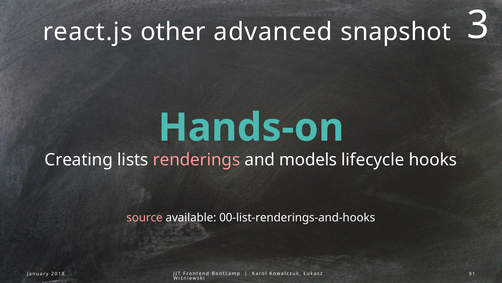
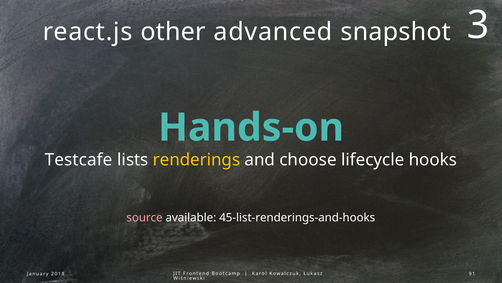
Creating: Creating -> Testcafe (79, 160)
renderings colour: pink -> yellow (196, 160)
models: models -> choose (308, 160)
00-list-renderings-and-hooks: 00-list-renderings-and-hooks -> 45-list-renderings-and-hooks (297, 217)
